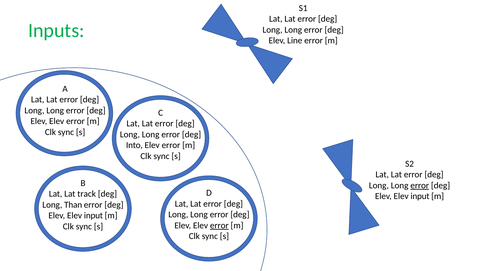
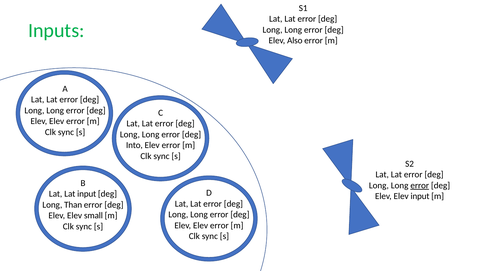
Line: Line -> Also (295, 41)
Lat track: track -> input (87, 194)
input: input -> small (93, 216)
error underline: present -> none (219, 226)
